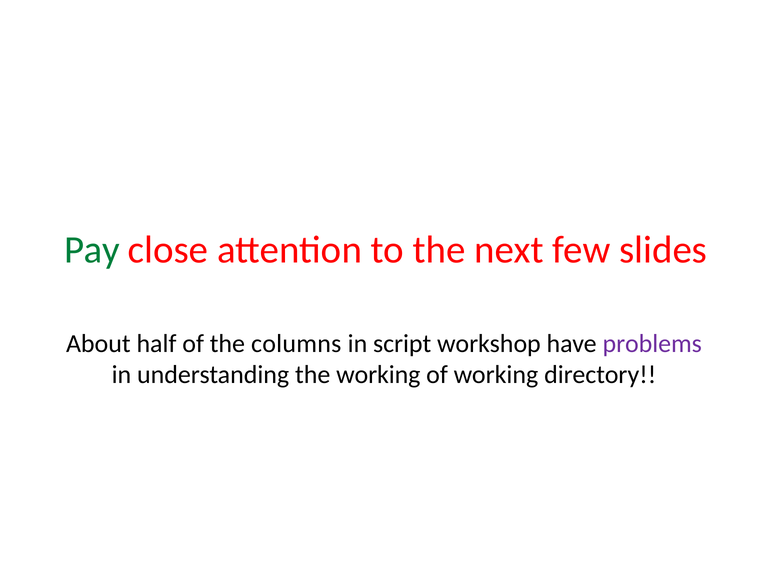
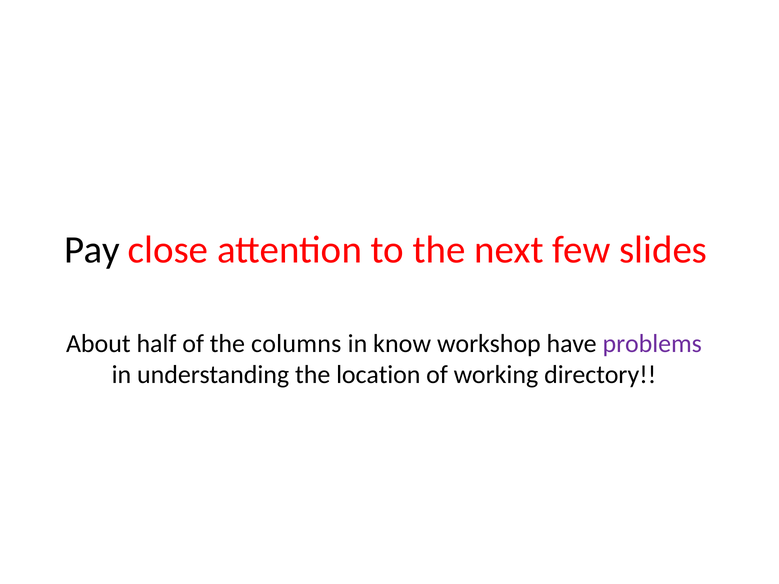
Pay colour: green -> black (92, 250)
script: script -> know (402, 344)
the working: working -> location (378, 375)
